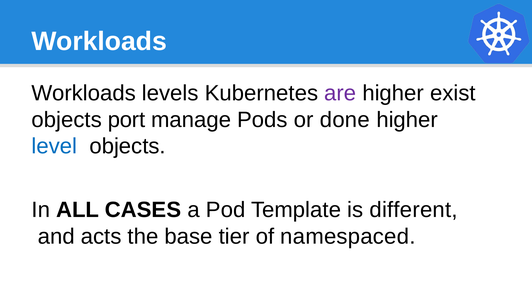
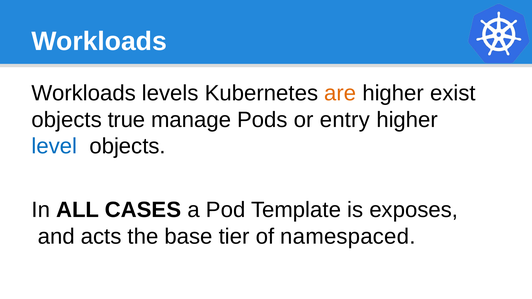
are colour: purple -> orange (340, 93)
port: port -> true (126, 120)
done: done -> entry (345, 120)
different: different -> exposes (414, 210)
